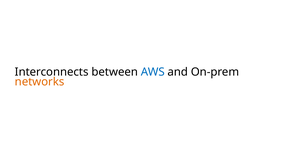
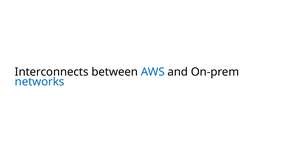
networks colour: orange -> blue (40, 82)
